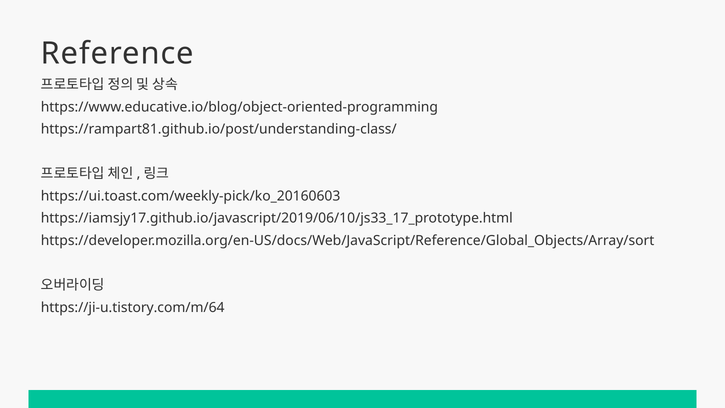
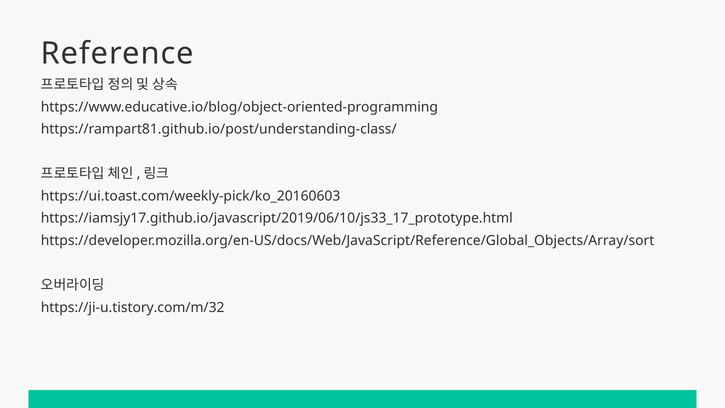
https://ji-u.tistory.com/m/64: https://ji-u.tistory.com/m/64 -> https://ji-u.tistory.com/m/32 (133, 307)
